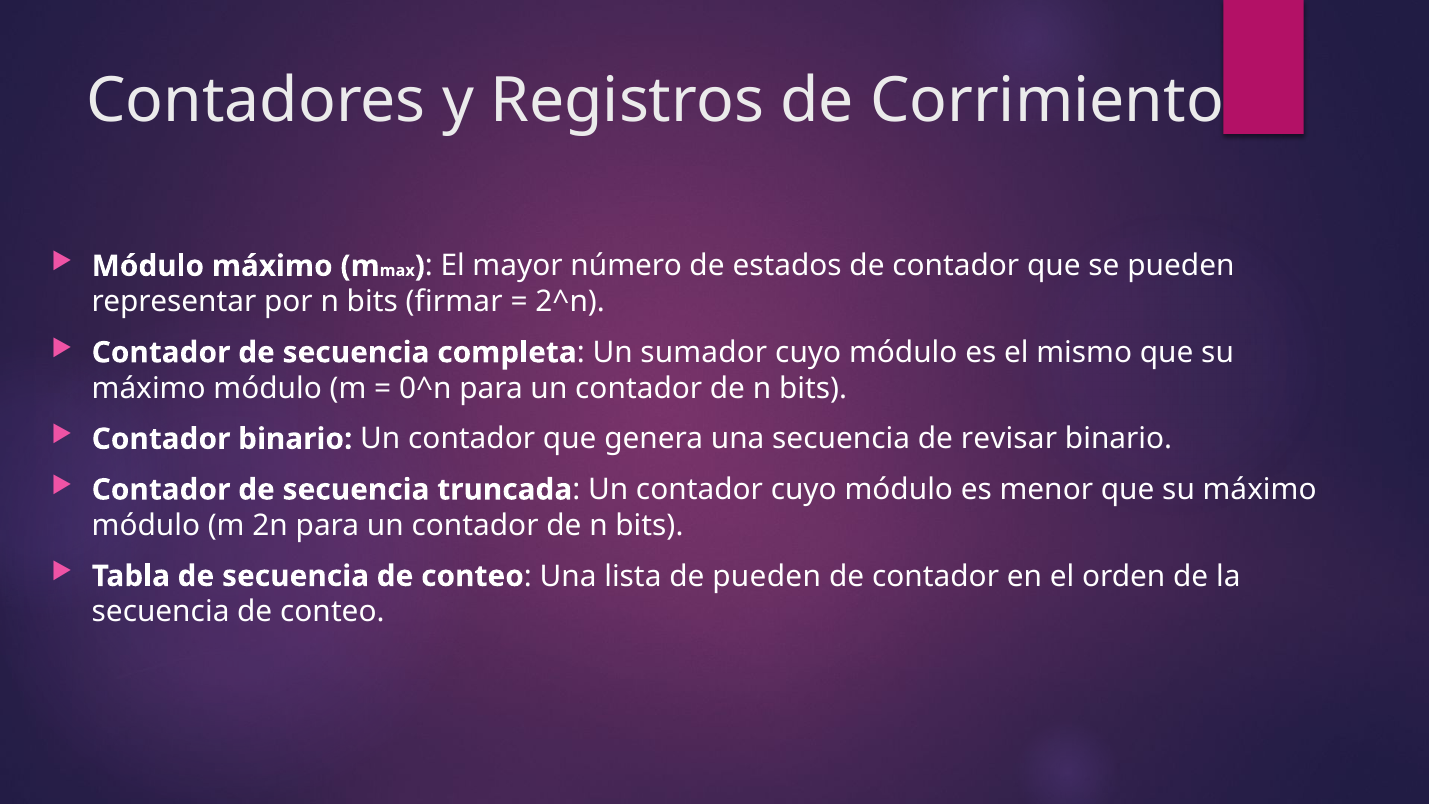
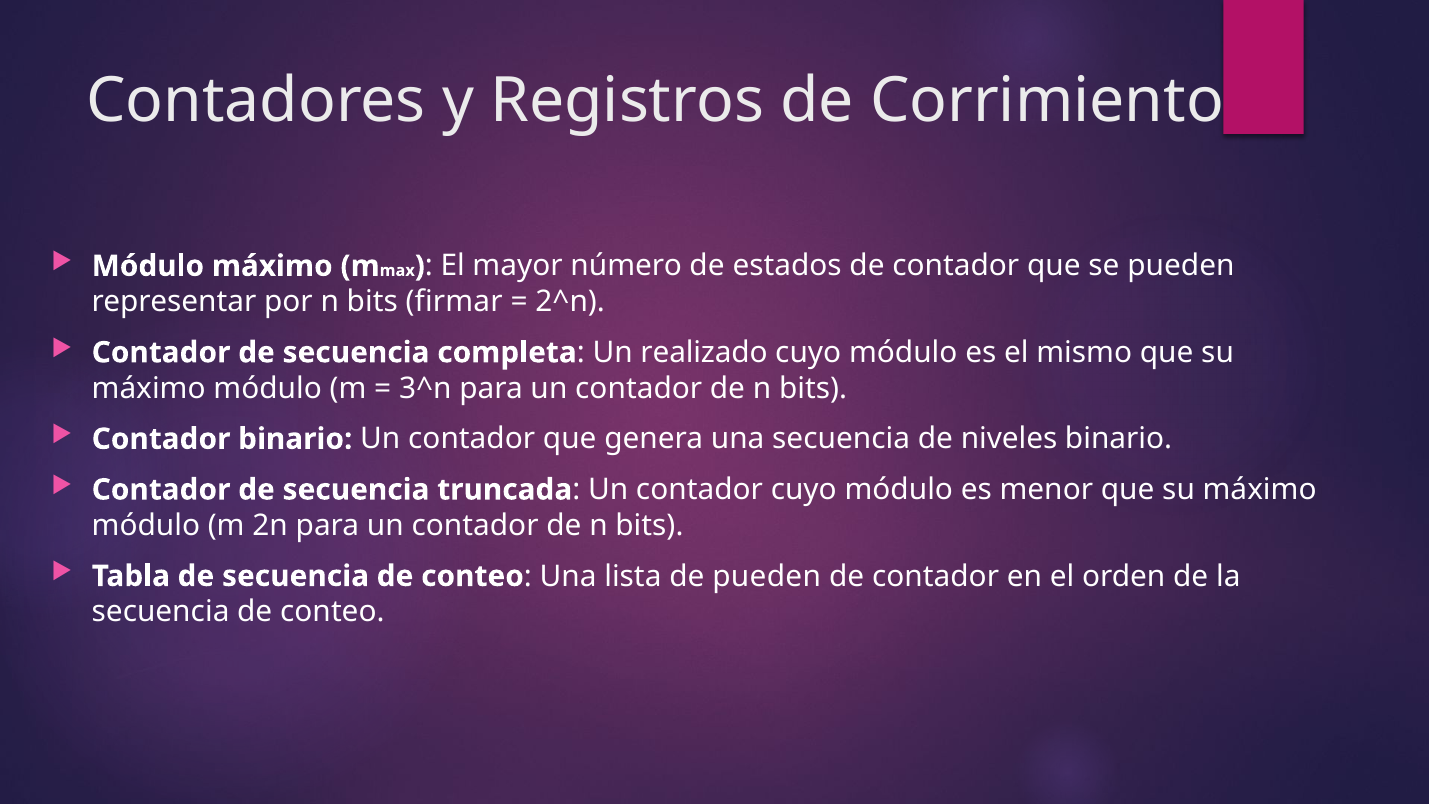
sumador: sumador -> realizado (704, 352)
0^n: 0^n -> 3^n (425, 388)
revisar: revisar -> niveles (1009, 439)
